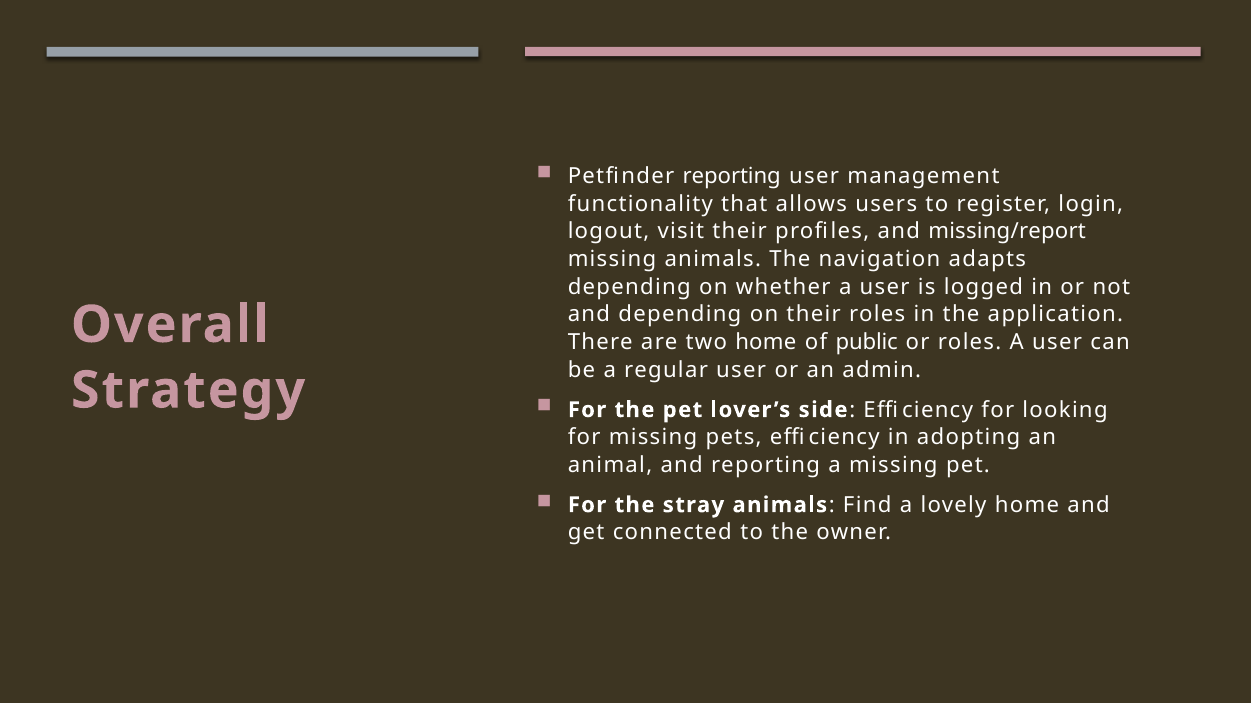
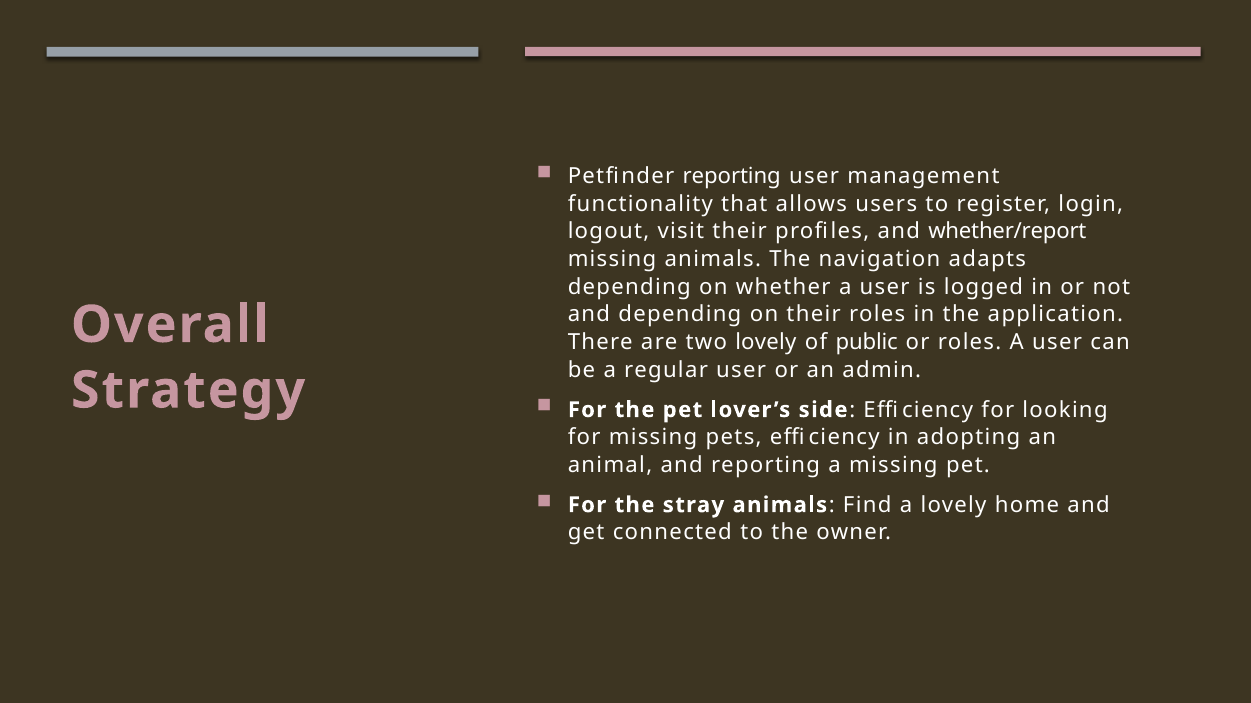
missing/report: missing/report -> whether/report (1007, 232)
two home: home -> lovely (766, 343)
